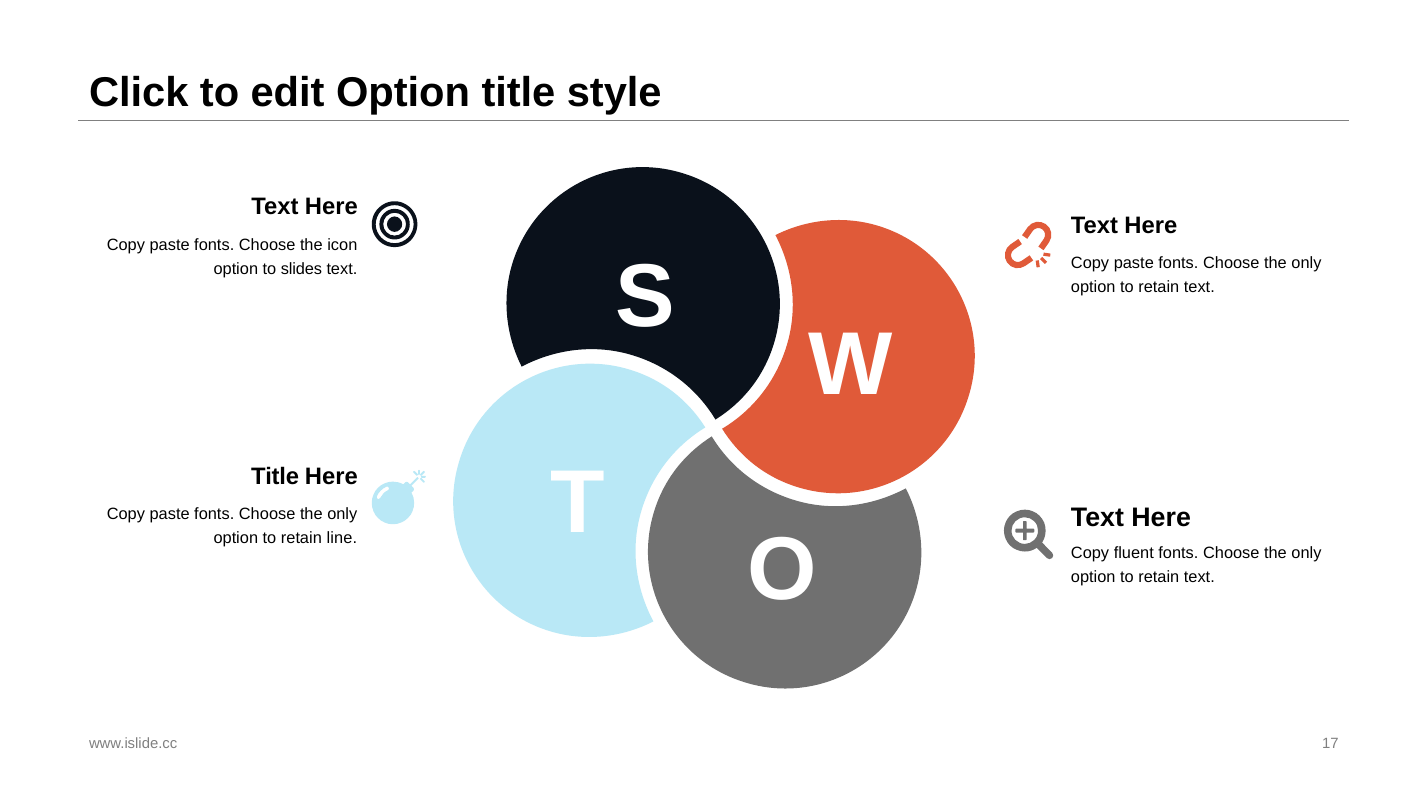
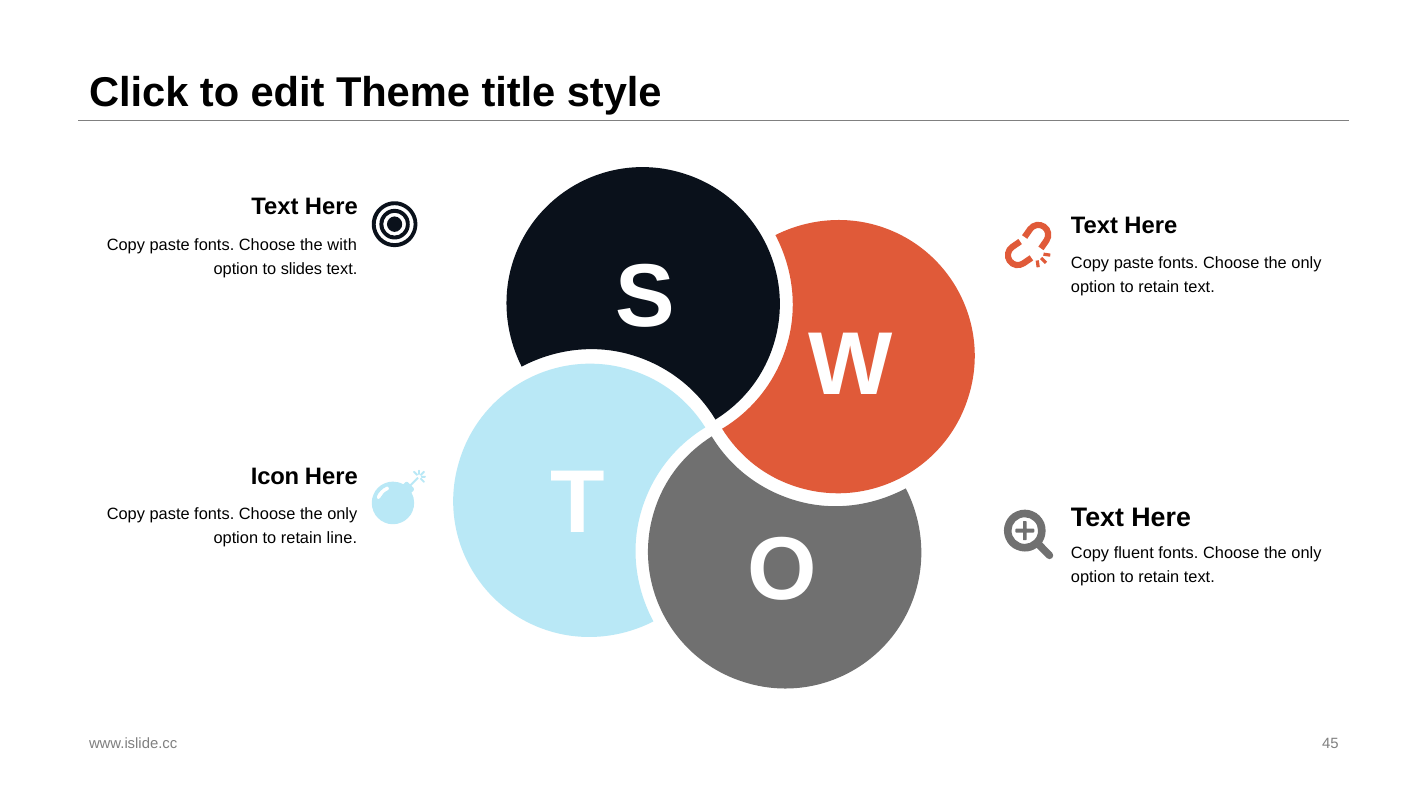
edit Option: Option -> Theme (403, 92)
icon: icon -> with (342, 245)
Title: Title -> Icon (275, 476)
17: 17 -> 45 (1330, 744)
